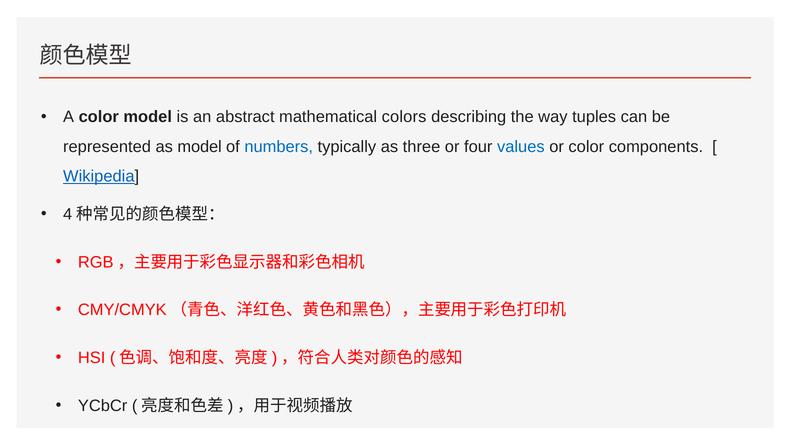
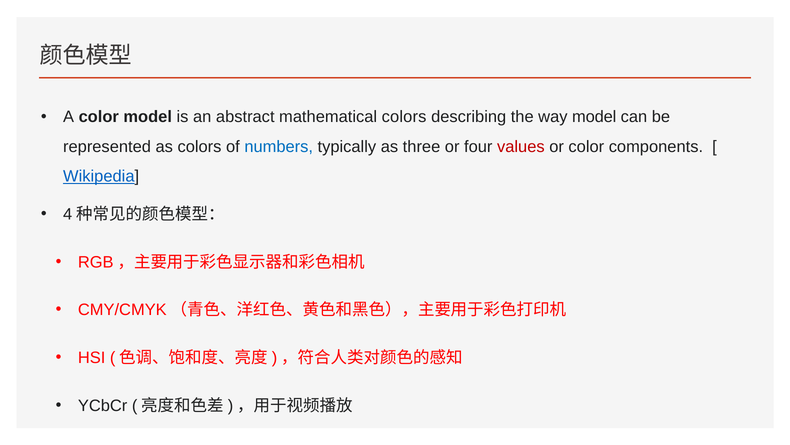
way tuples: tuples -> model (594, 117)
as model: model -> colors (199, 147)
values colour: blue -> red (521, 147)
